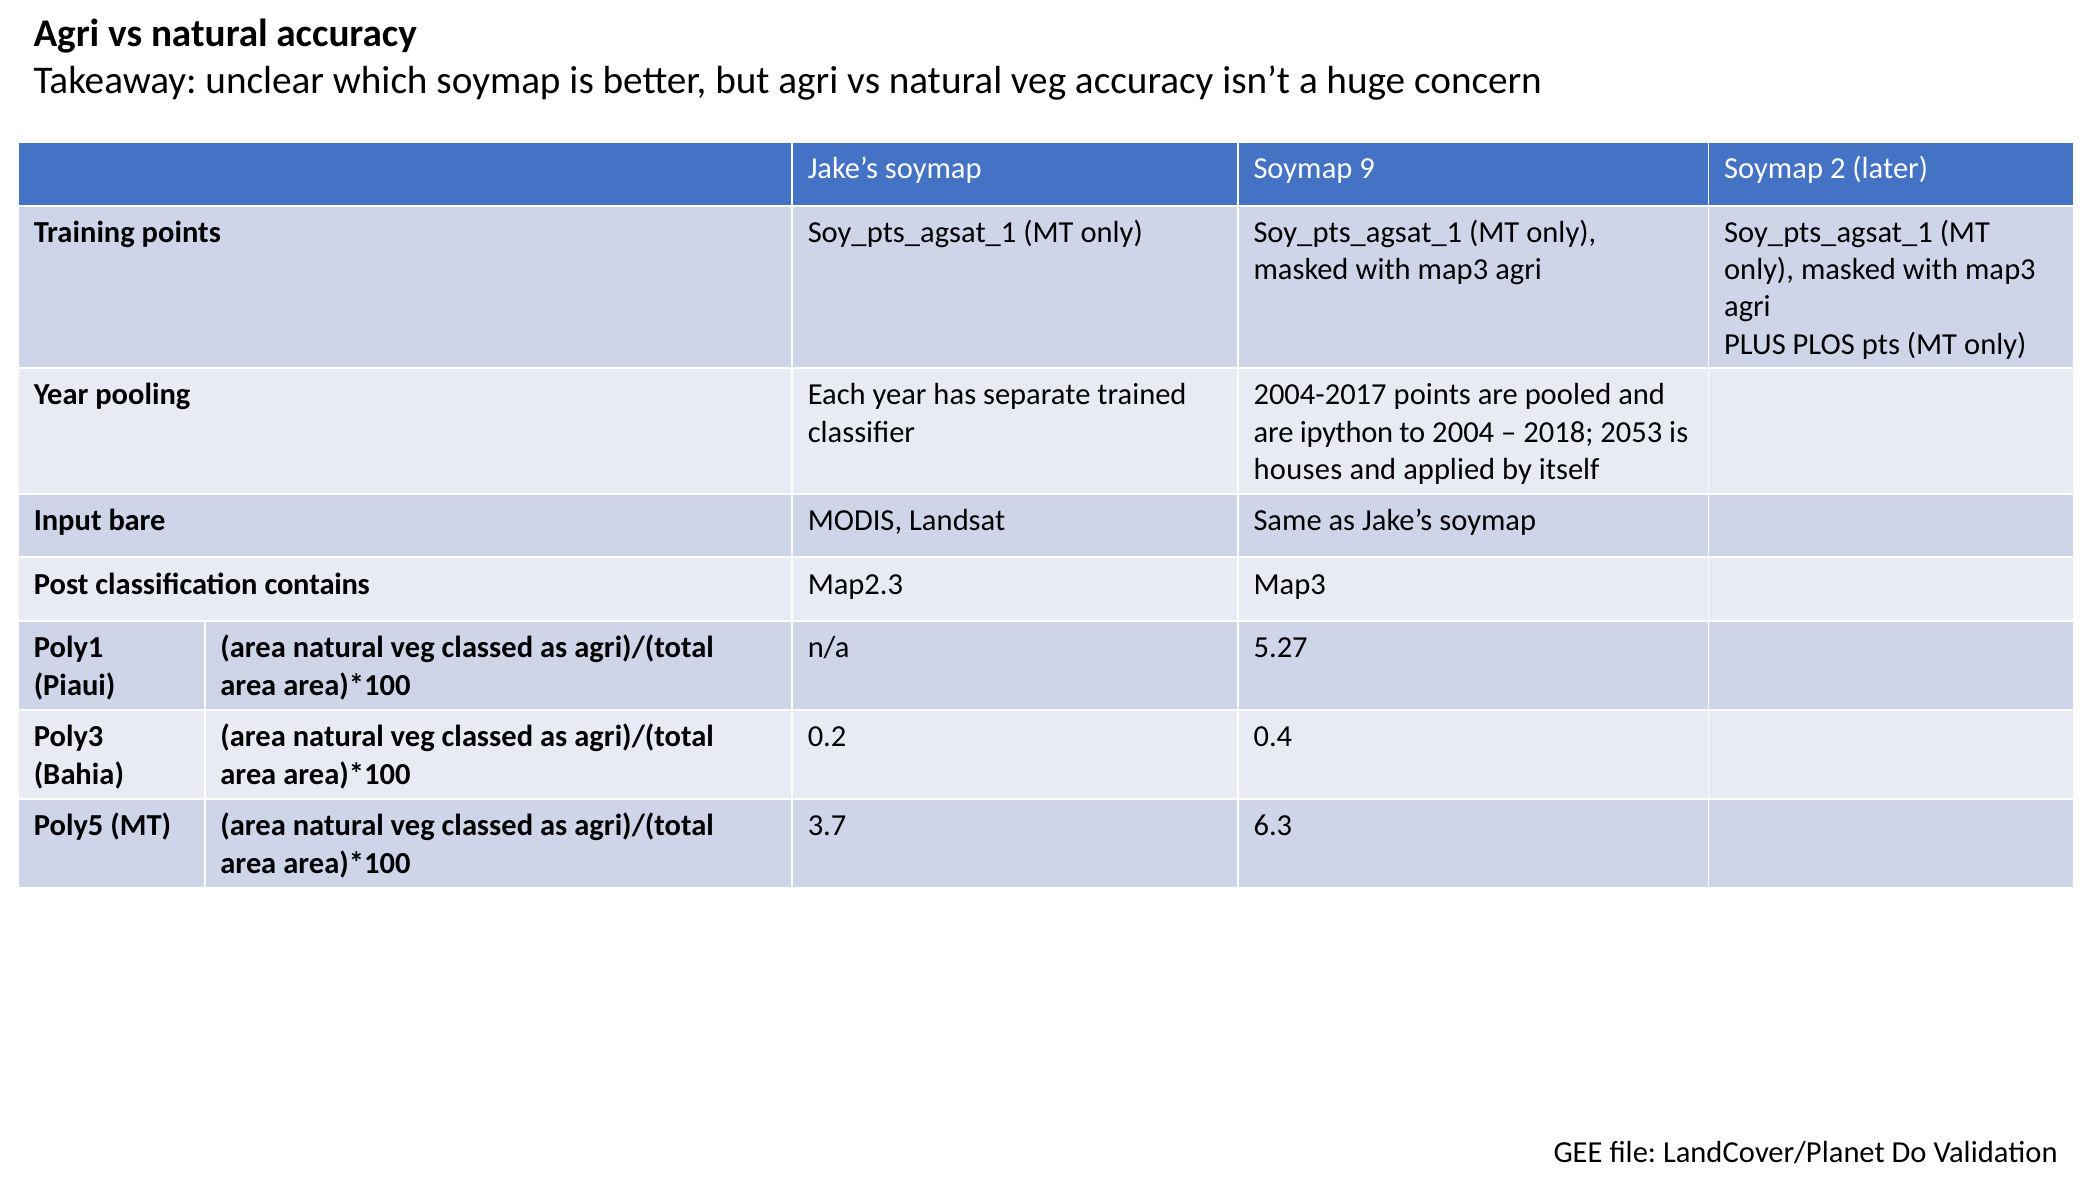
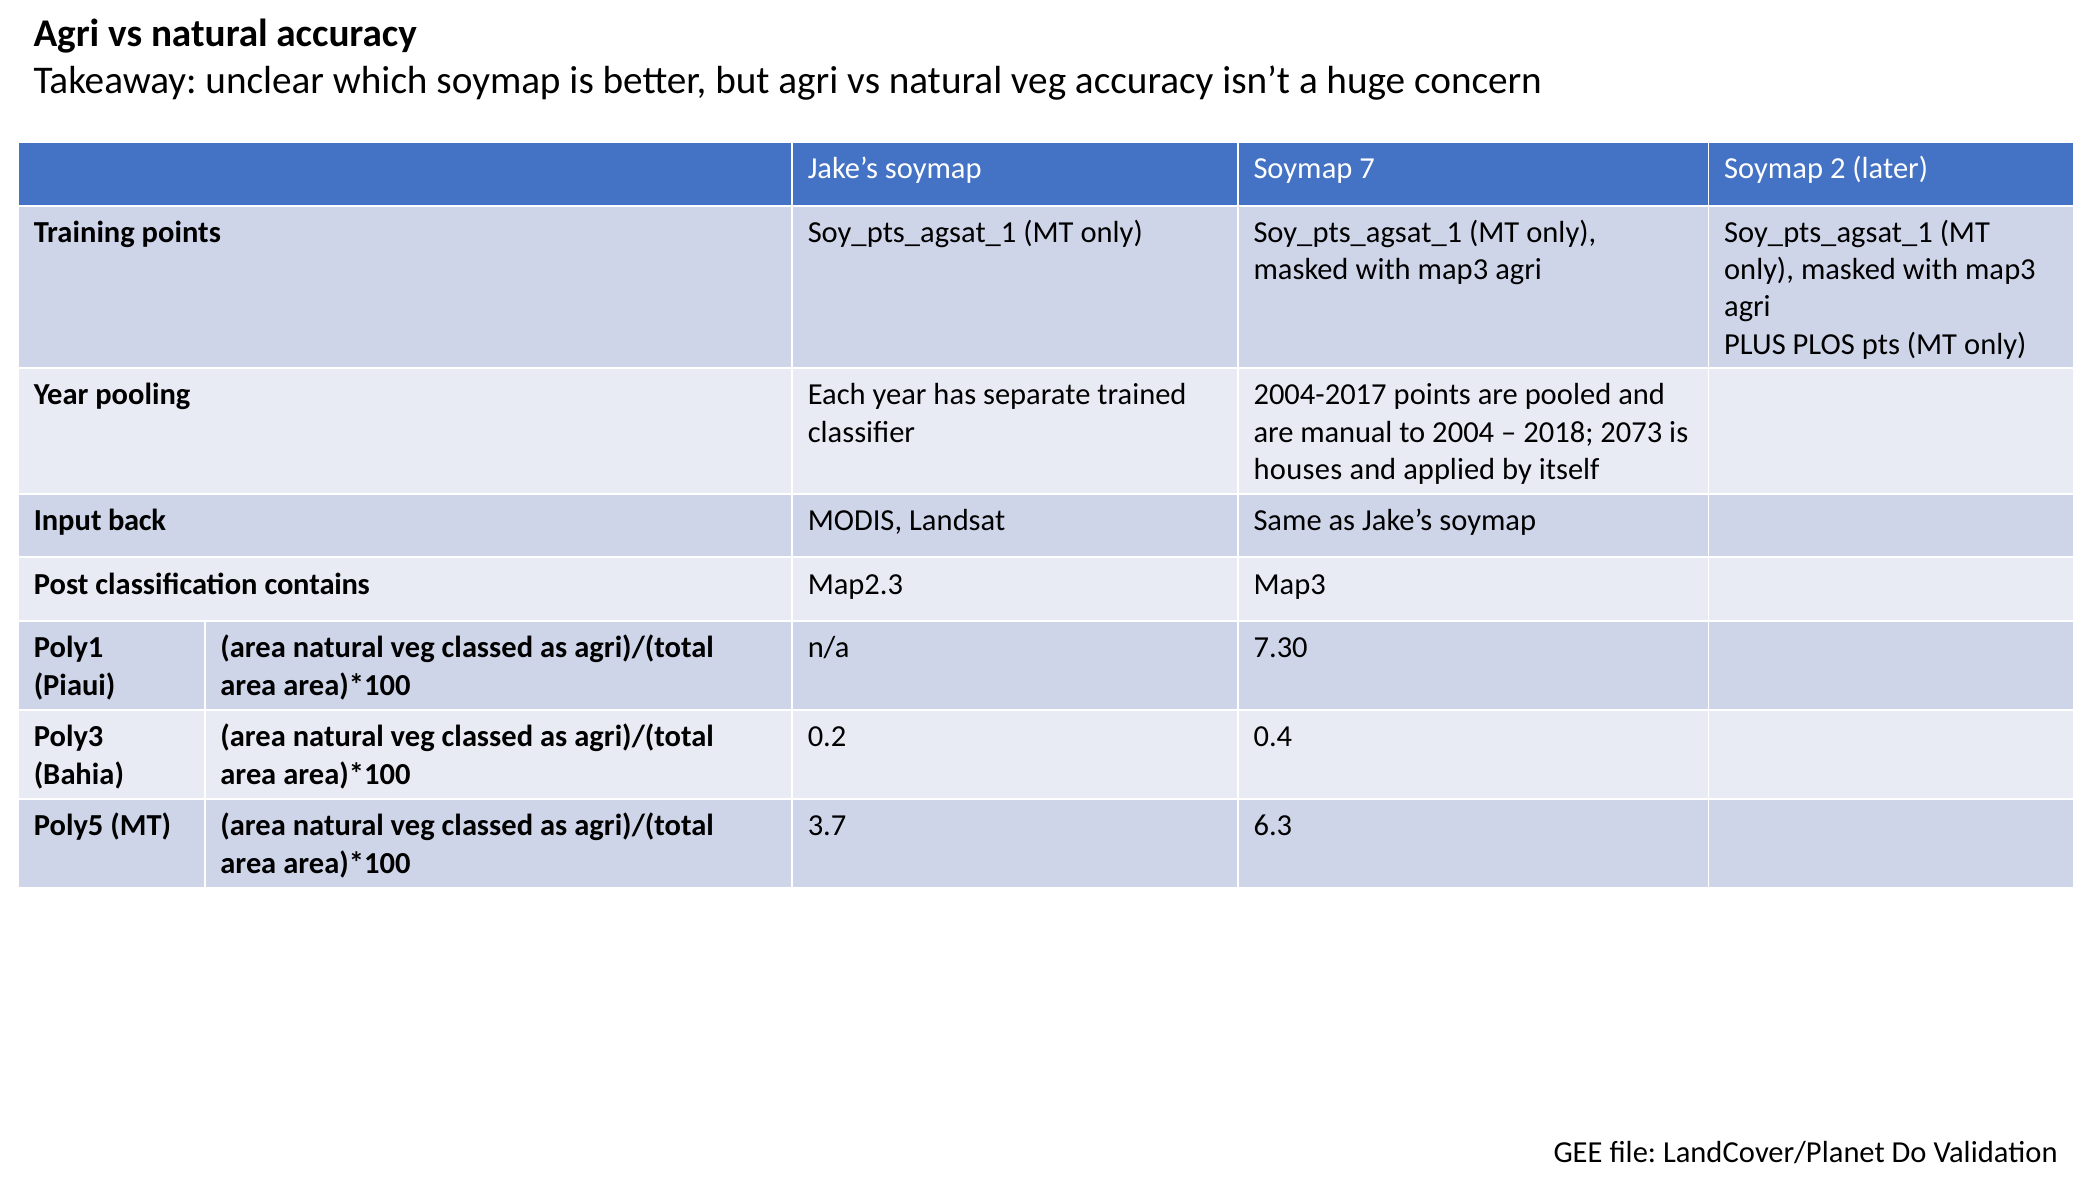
9: 9 -> 7 (1367, 169)
ipython: ipython -> manual (1346, 432)
2053: 2053 -> 2073 (1631, 432)
bare: bare -> back (137, 520)
5.27: 5.27 -> 7.30 (1281, 648)
